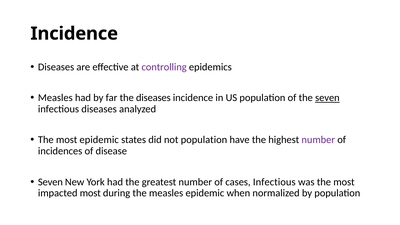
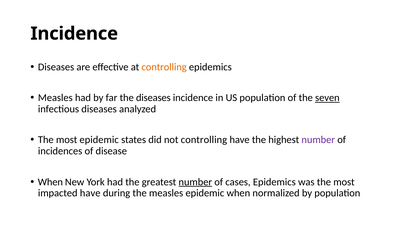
controlling colour: purple -> orange (164, 67)
not population: population -> controlling (204, 140)
Seven: Seven -> When (50, 182)
number underline: none -> present (195, 182)
cases Infectious: Infectious -> Epidemics (274, 182)
impacted most: most -> have (90, 193)
